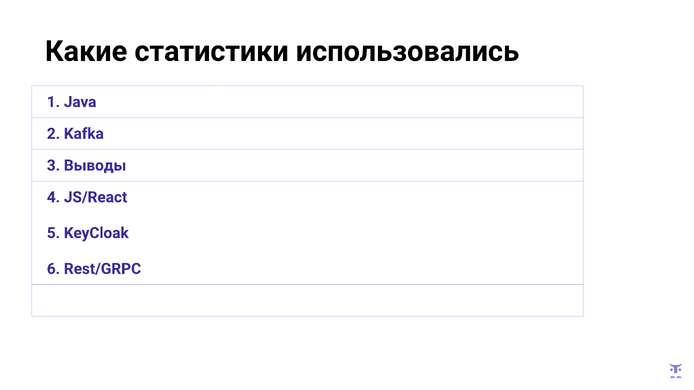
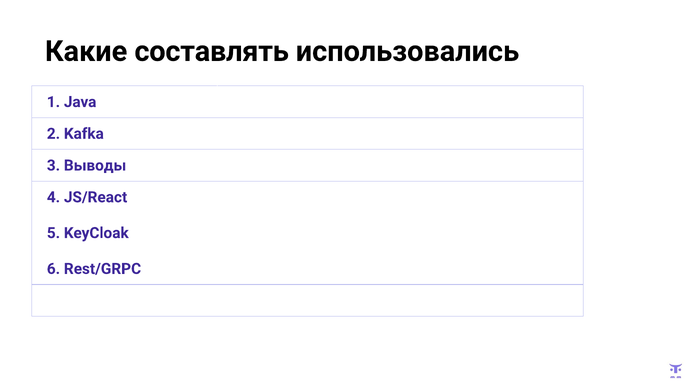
статистики: статистики -> составлять (212, 51)
